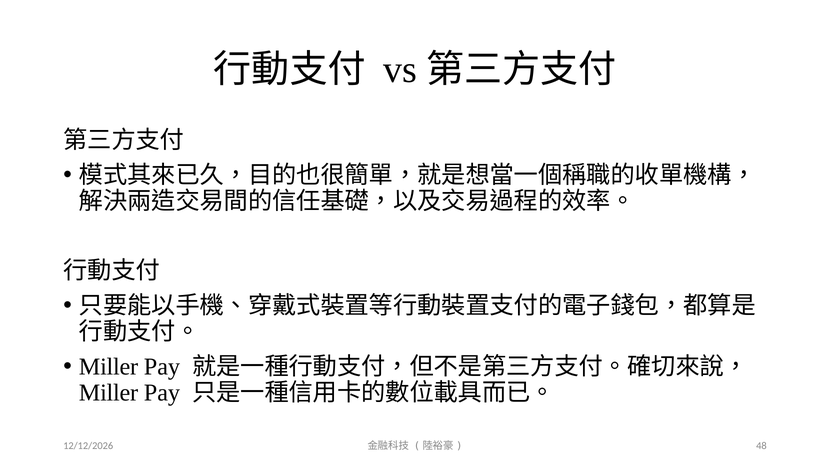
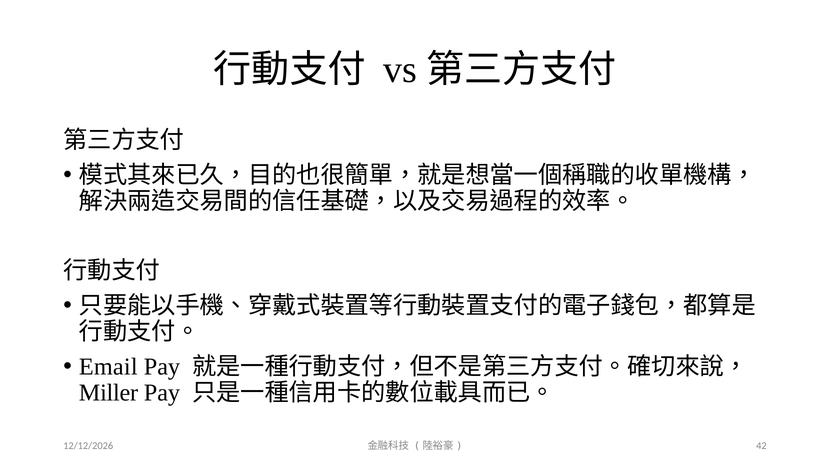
Miller: Miller -> Email (108, 367)
48: 48 -> 42 (761, 446)
